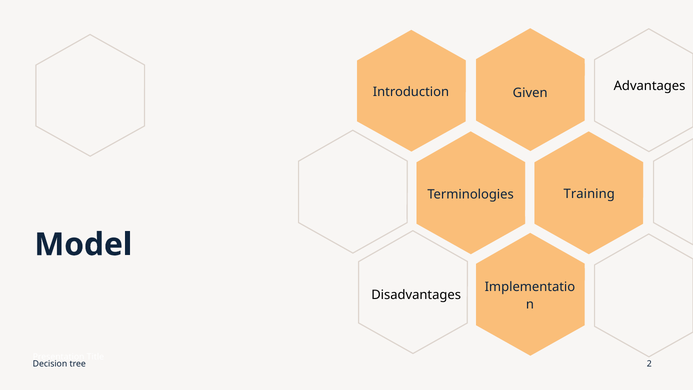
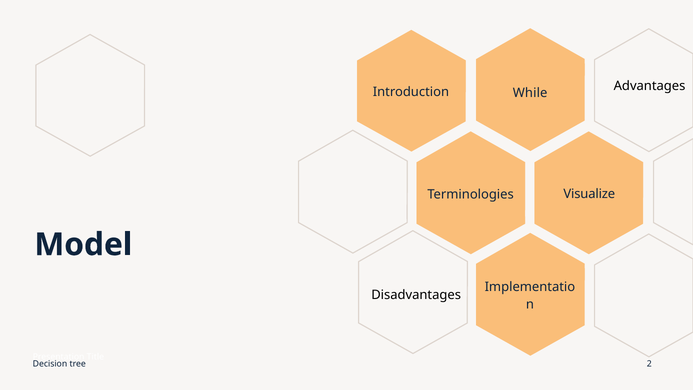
Given: Given -> While (530, 93)
Training: Training -> Visualize (589, 194)
